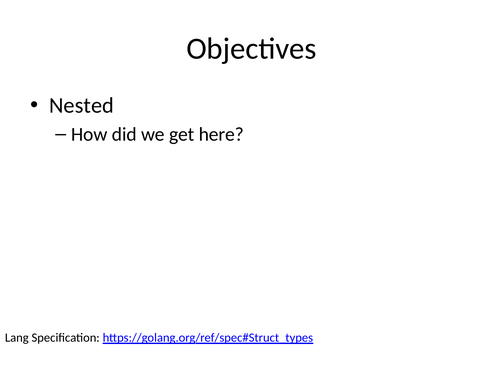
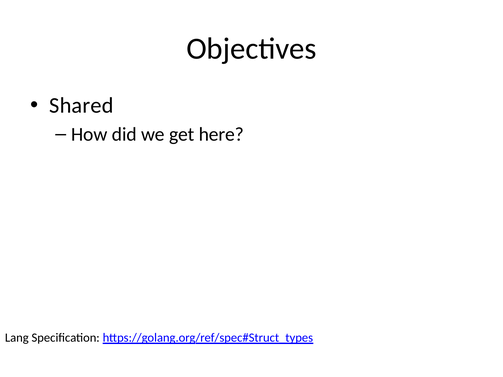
Nested: Nested -> Shared (81, 106)
